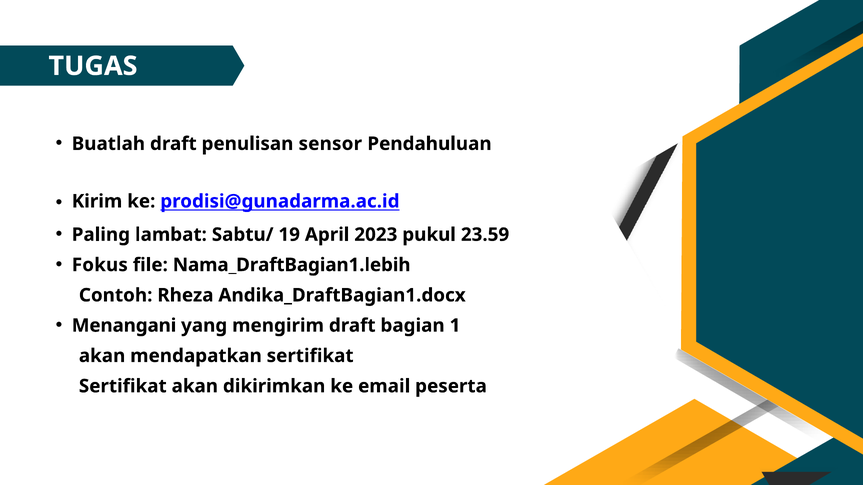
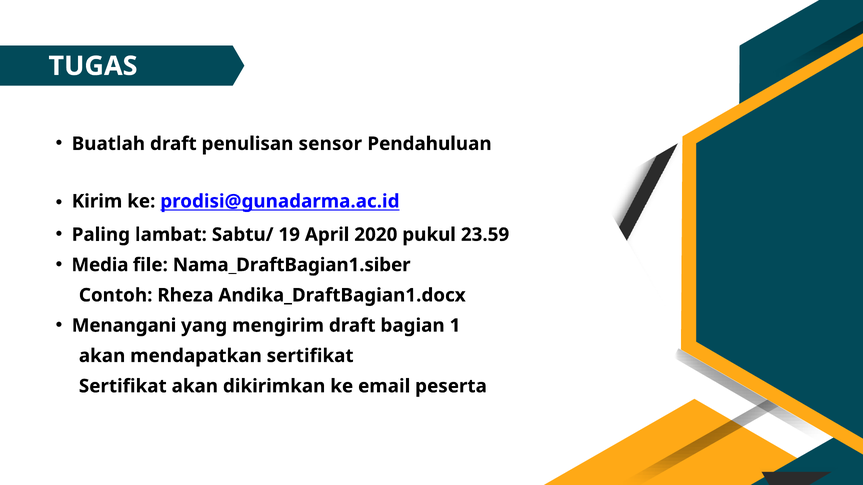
2023: 2023 -> 2020 (376, 235)
Fokus: Fokus -> Media (100, 265)
Nama_DraftBagian1.lebih: Nama_DraftBagian1.lebih -> Nama_DraftBagian1.siber (292, 265)
